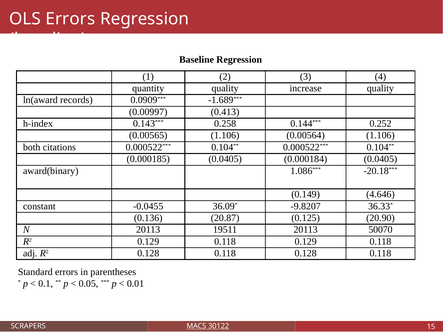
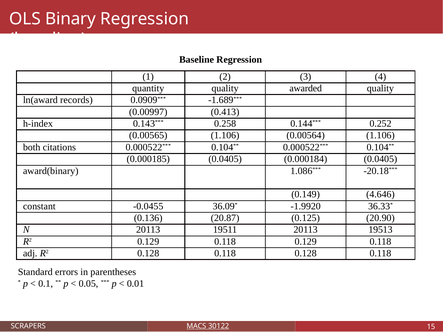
OLS Errors: Errors -> Binary (71, 19)
increase: increase -> awarded (306, 88)
-9.8207: -9.8207 -> -1.9920 (306, 207)
50070: 50070 -> 19513 (380, 230)
